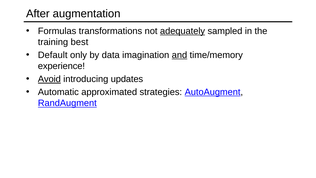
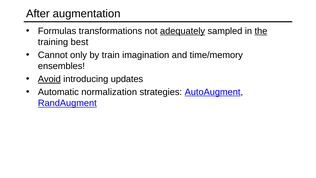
the underline: none -> present (261, 31)
Default: Default -> Cannot (53, 55)
data: data -> train (111, 55)
and underline: present -> none (179, 55)
experience: experience -> ensembles (61, 66)
approximated: approximated -> normalization (109, 92)
